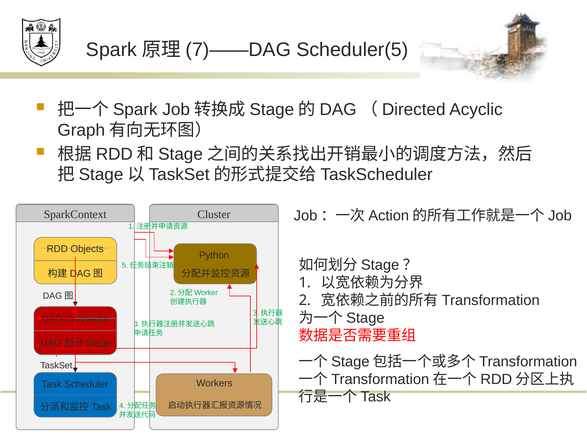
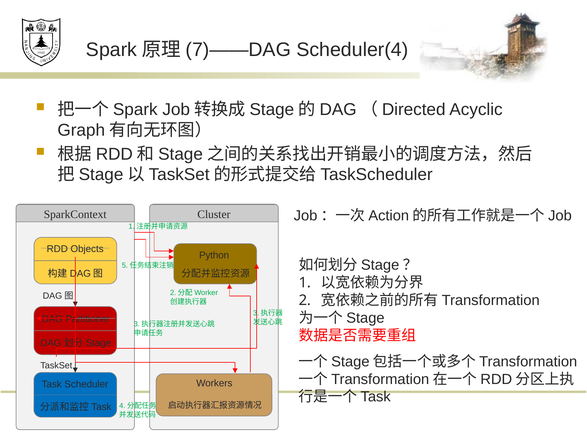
Scheduler(5: Scheduler(5 -> Scheduler(4 (352, 50)
Connector: Connector -> Partitioner (87, 319)
